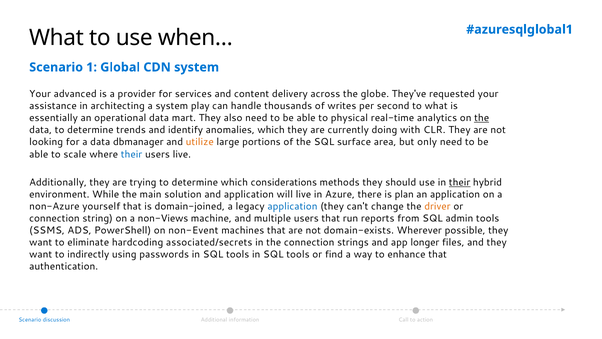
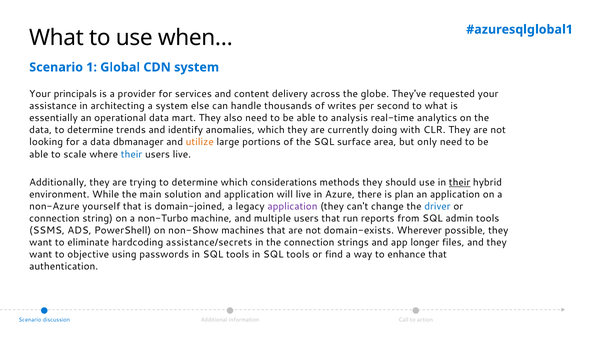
advanced: advanced -> principals (75, 94)
play: play -> else (200, 106)
physical: physical -> analysis (349, 118)
the underline: present -> none (482, 118)
application colour: blue -> purple (292, 206)
driver colour: orange -> blue (437, 206)
non-Views: non-Views -> non-Turbo (163, 218)
non-Event: non-Event -> non-Show (193, 230)
associated/secrets: associated/secrets -> assistance/secrets (209, 242)
indirectly: indirectly -> objective (88, 254)
